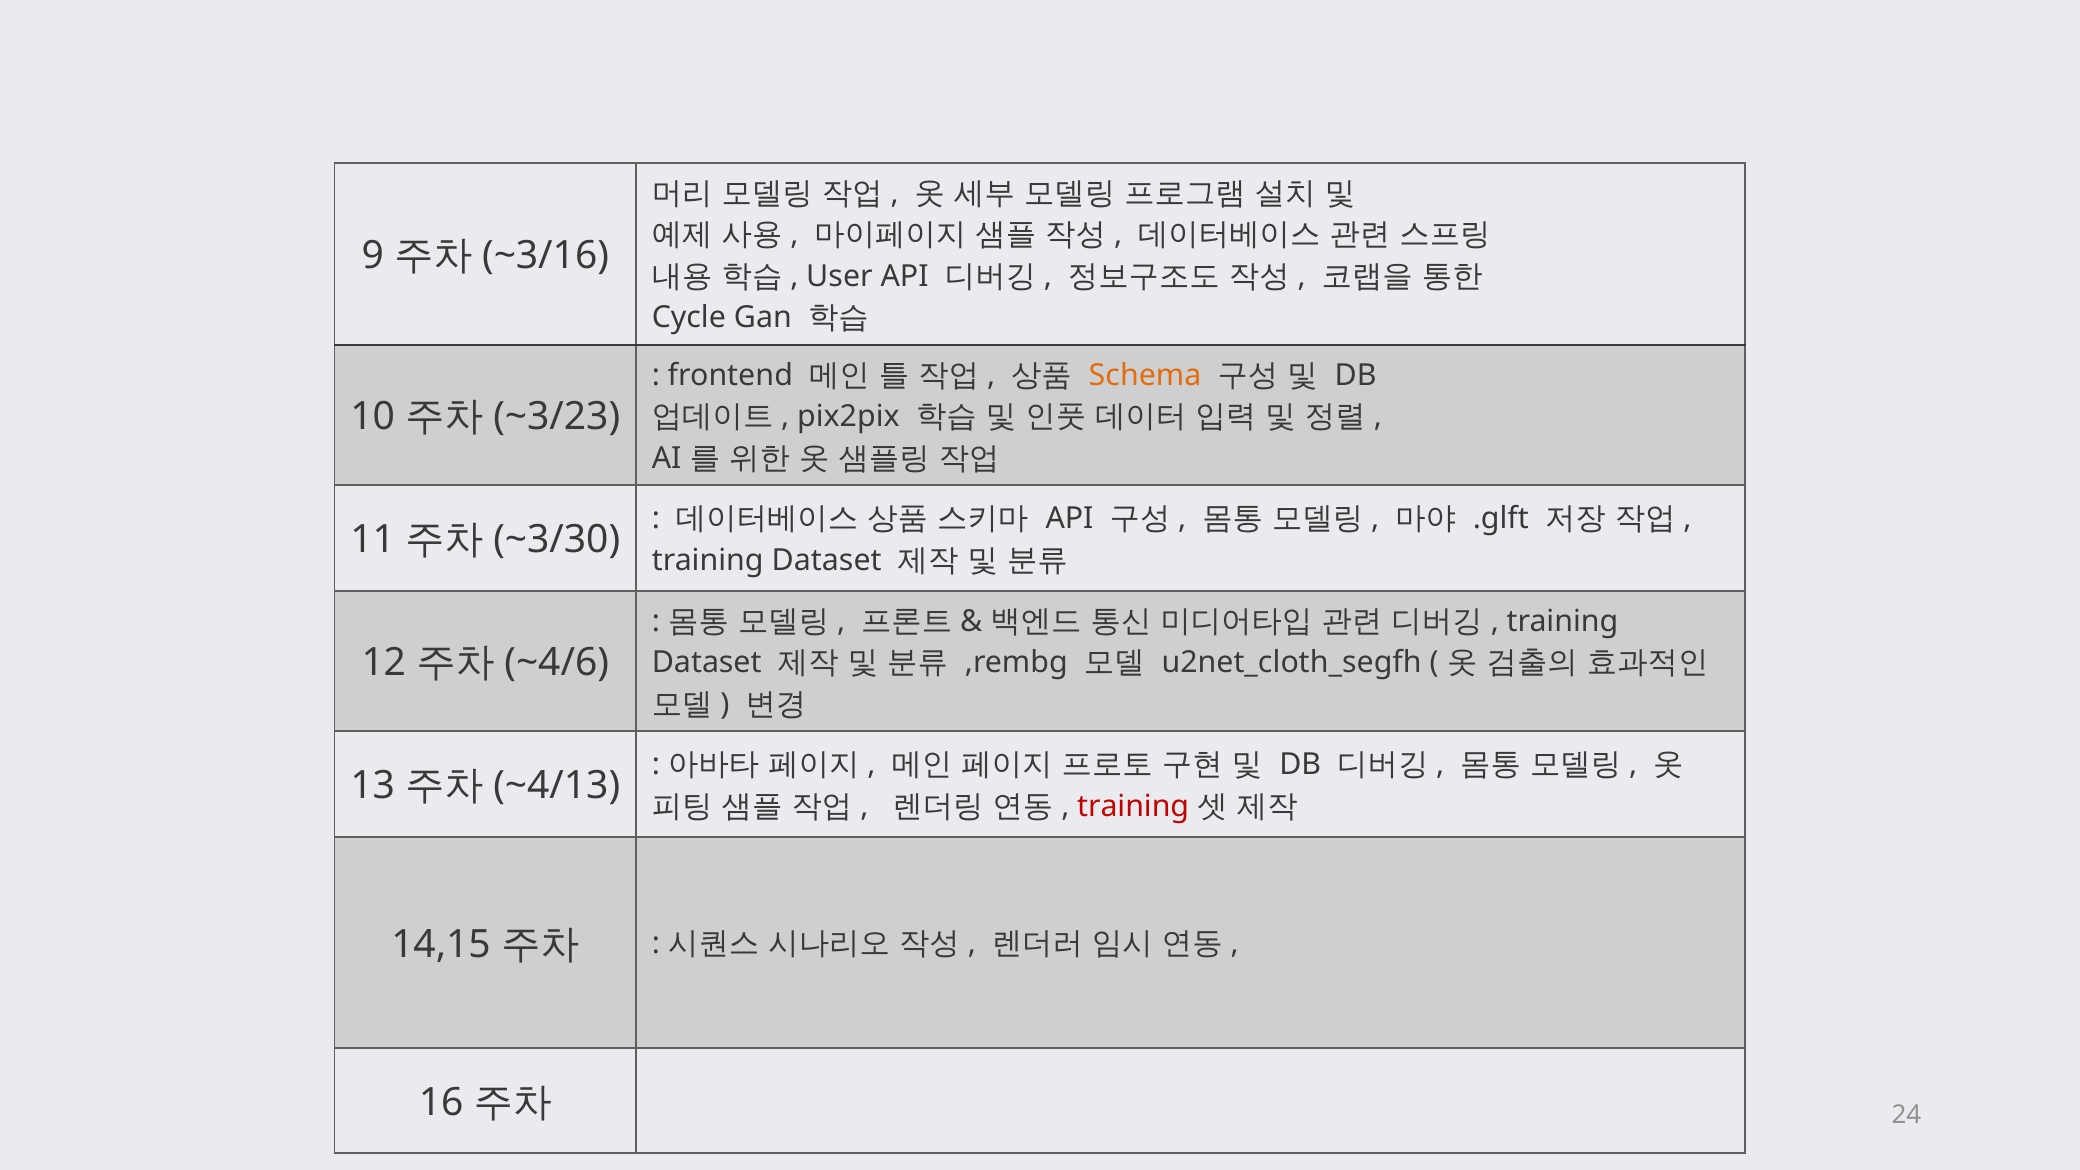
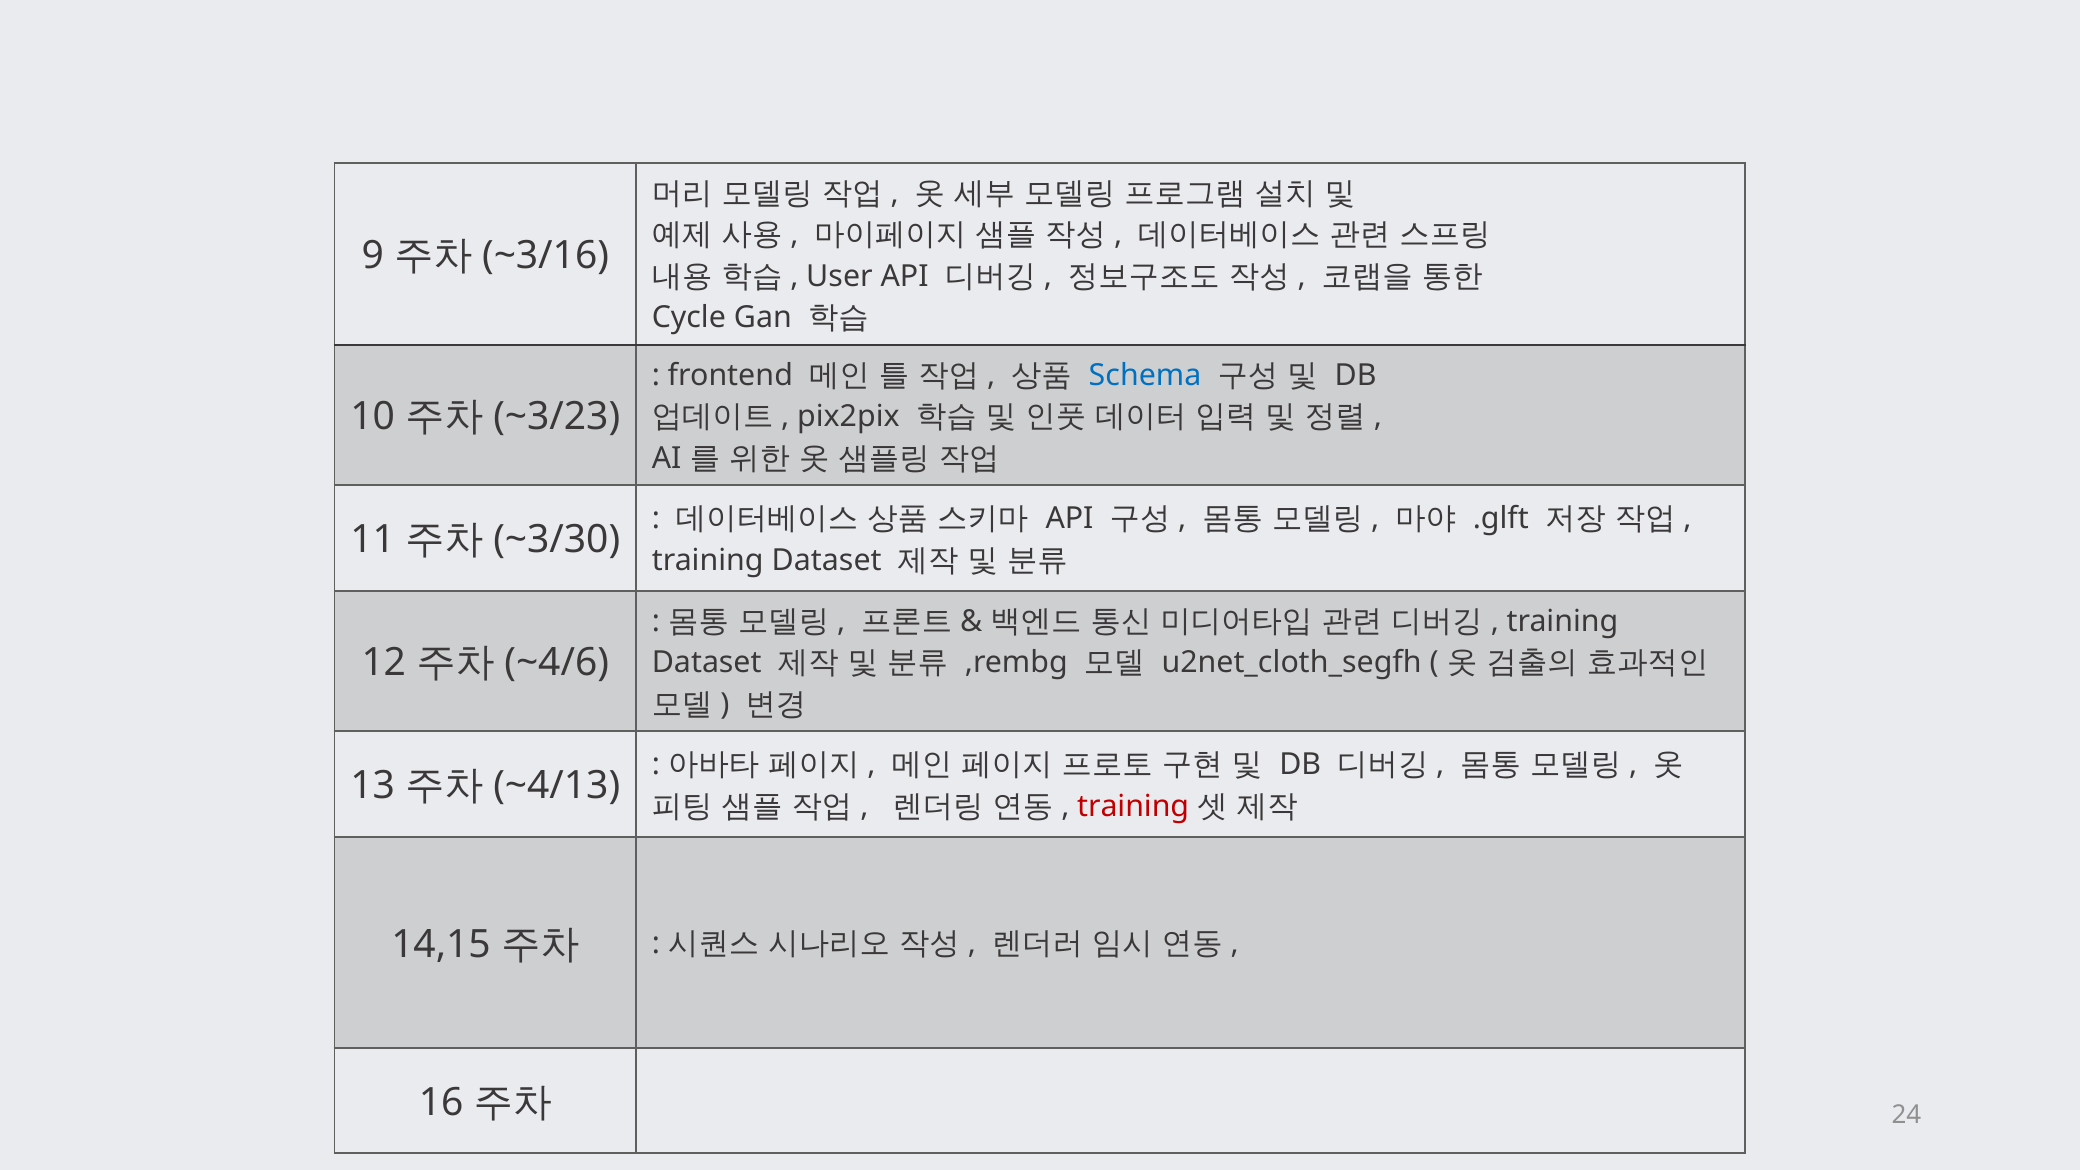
Schema colour: orange -> blue (1145, 375)
